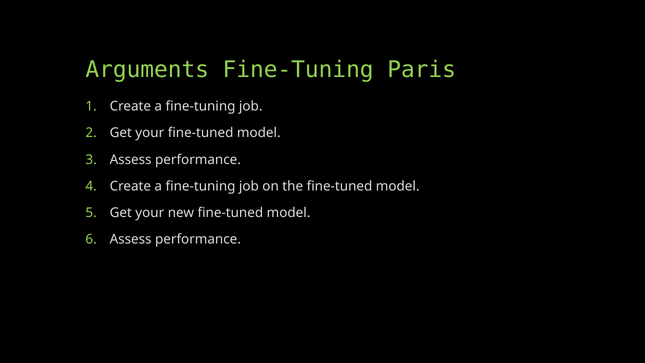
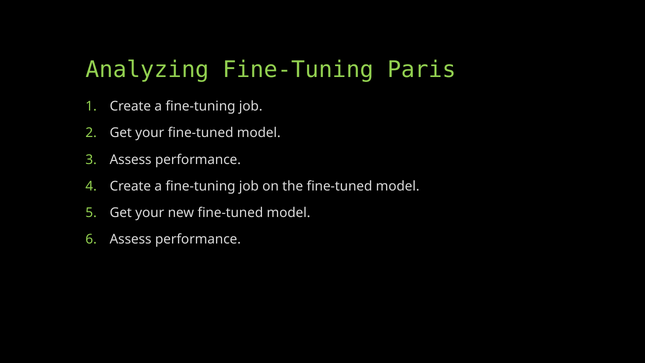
Arguments: Arguments -> Analyzing (147, 70)
